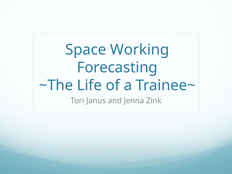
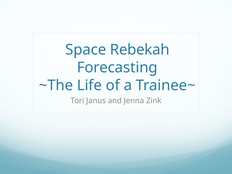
Working: Working -> Rebekah (140, 50)
